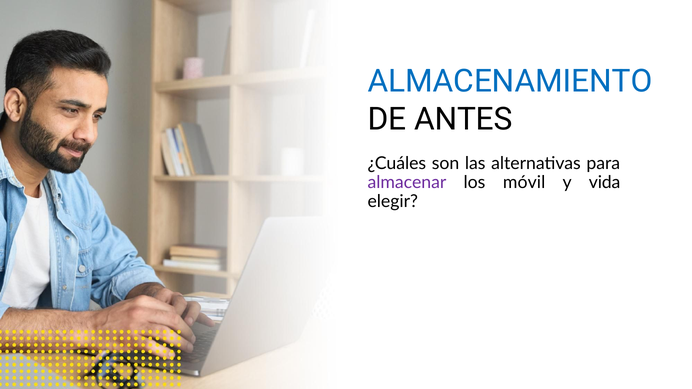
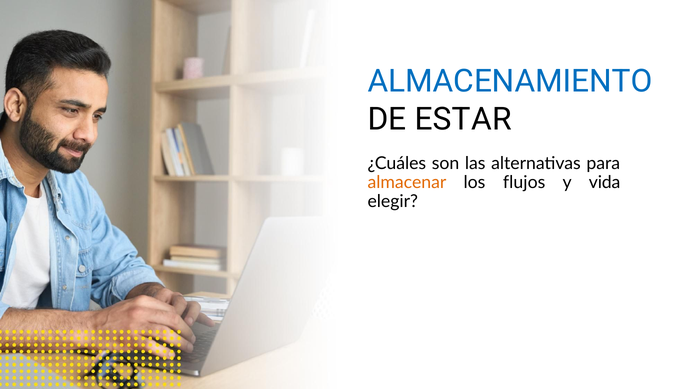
ANTES: ANTES -> ESTAR (463, 119)
almacenar colour: purple -> orange (407, 183)
móvil: móvil -> flujos (524, 183)
